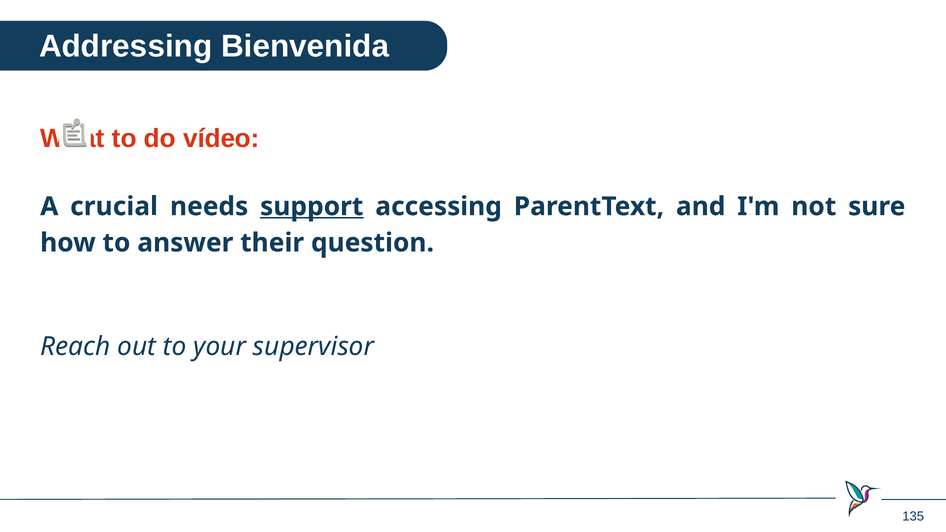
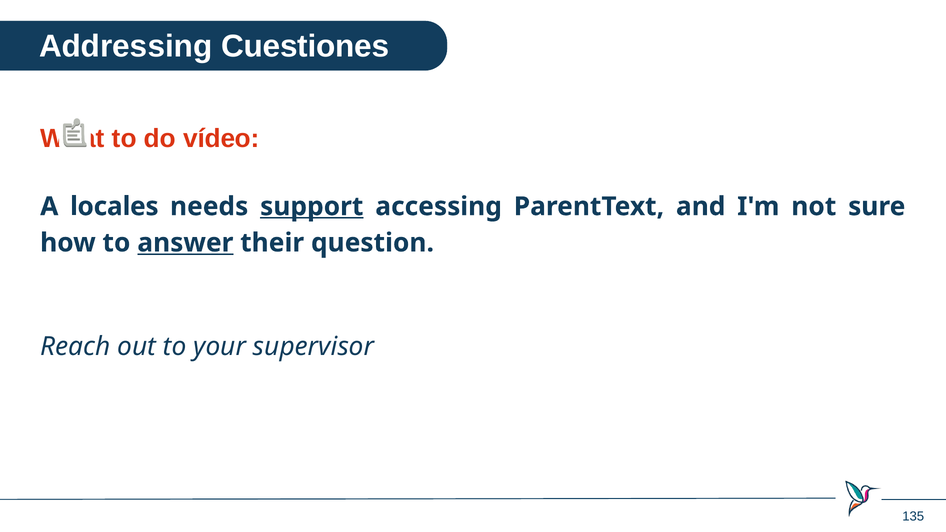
Bienvenida: Bienvenida -> Cuestiones (305, 46)
crucial: crucial -> locales (114, 207)
answer underline: none -> present (185, 243)
